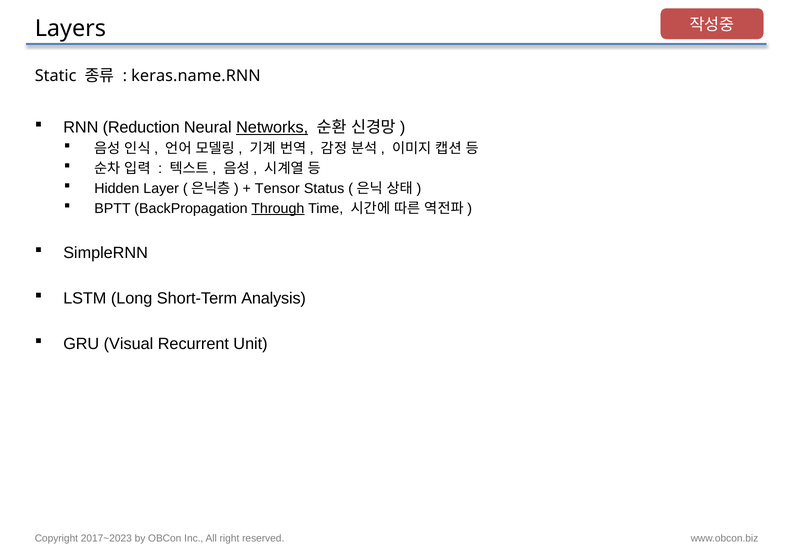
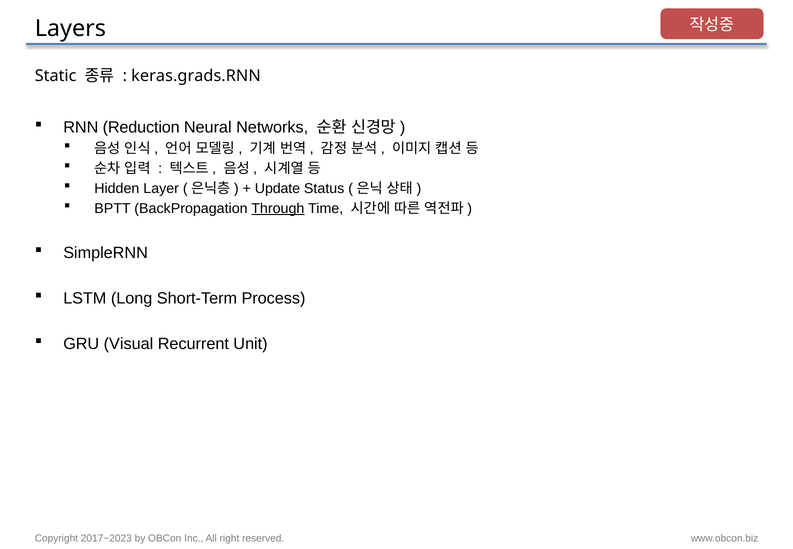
keras.name.RNN: keras.name.RNN -> keras.grads.RNN (196, 76)
Networks underline: present -> none (272, 128)
Tensor: Tensor -> Update (277, 188)
Analysis: Analysis -> Process (274, 298)
